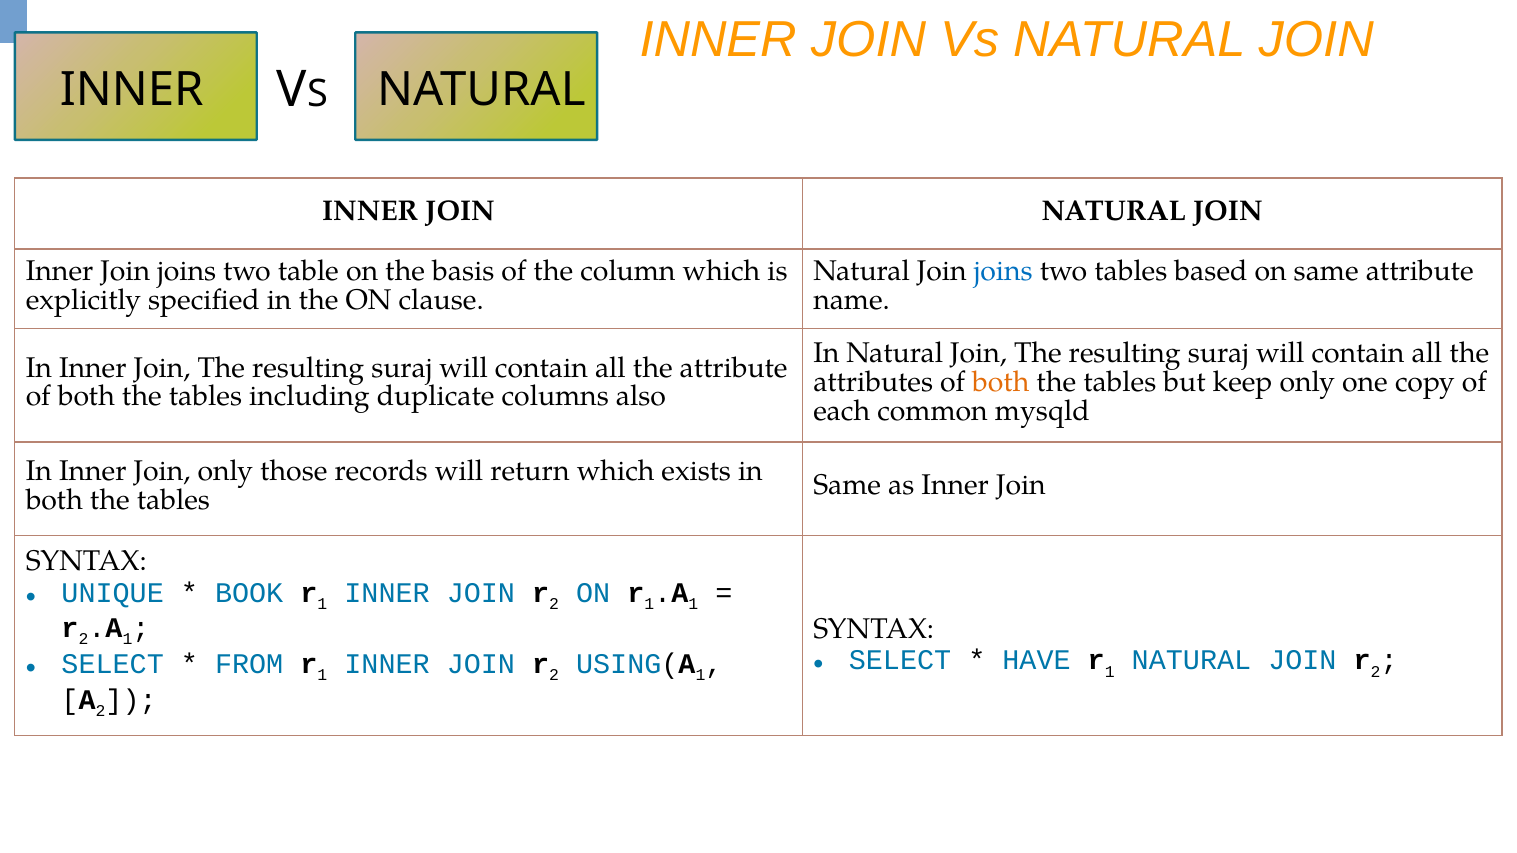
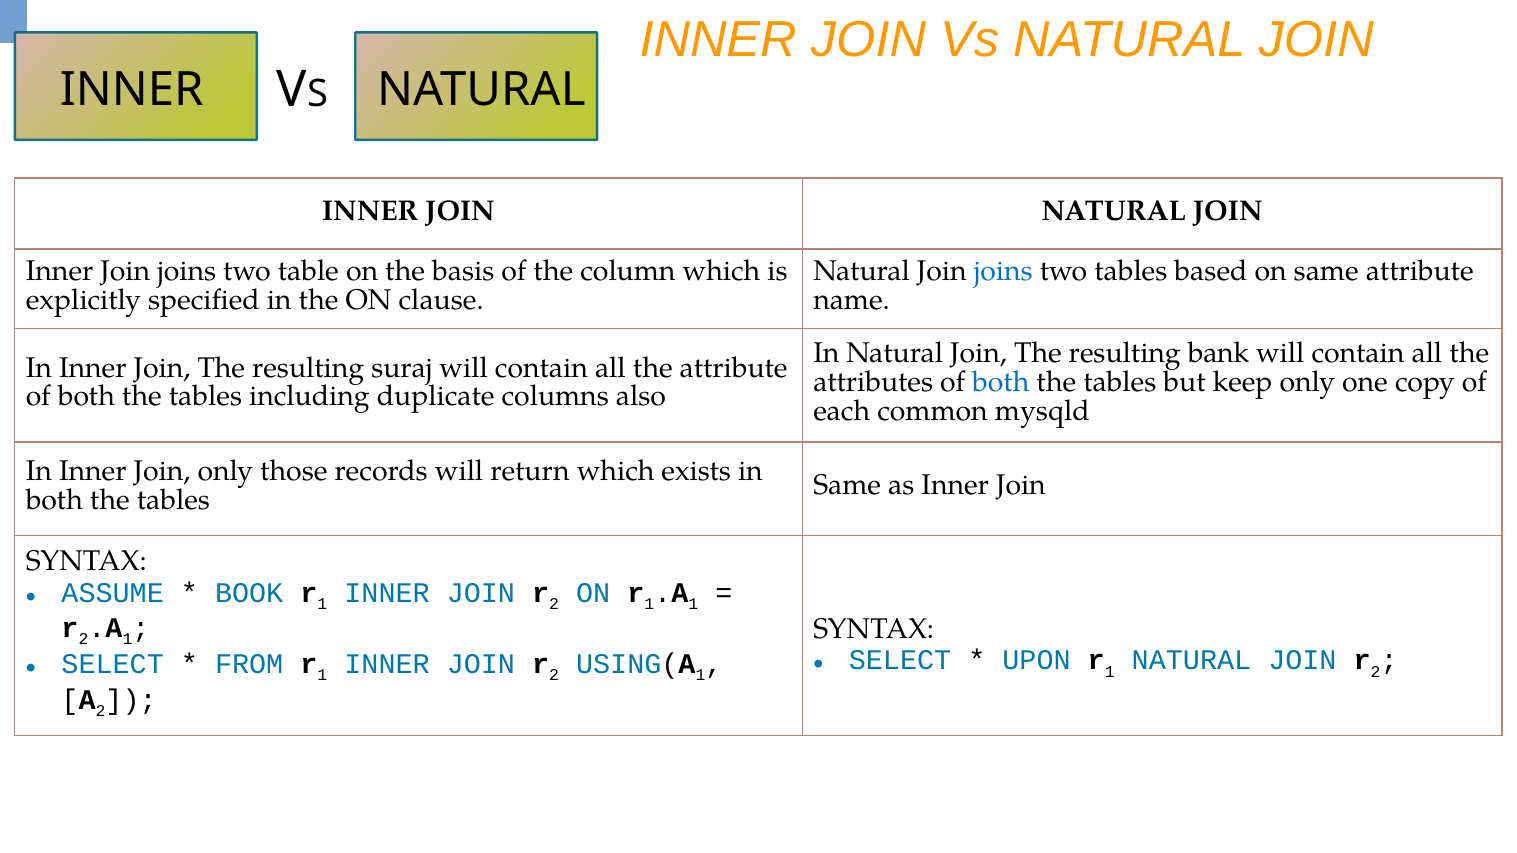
suraj: suraj -> bank (1219, 354)
both colour: orange -> blue (1001, 382)
UNIQUE: UNIQUE -> ASSUME (113, 593)
HAVE: HAVE -> UPON (1037, 661)
